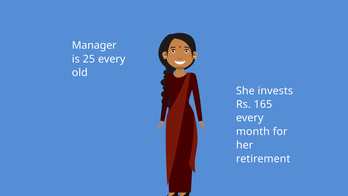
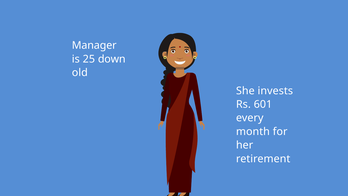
25 every: every -> down (112, 59)
165: 165 -> 601 (263, 104)
